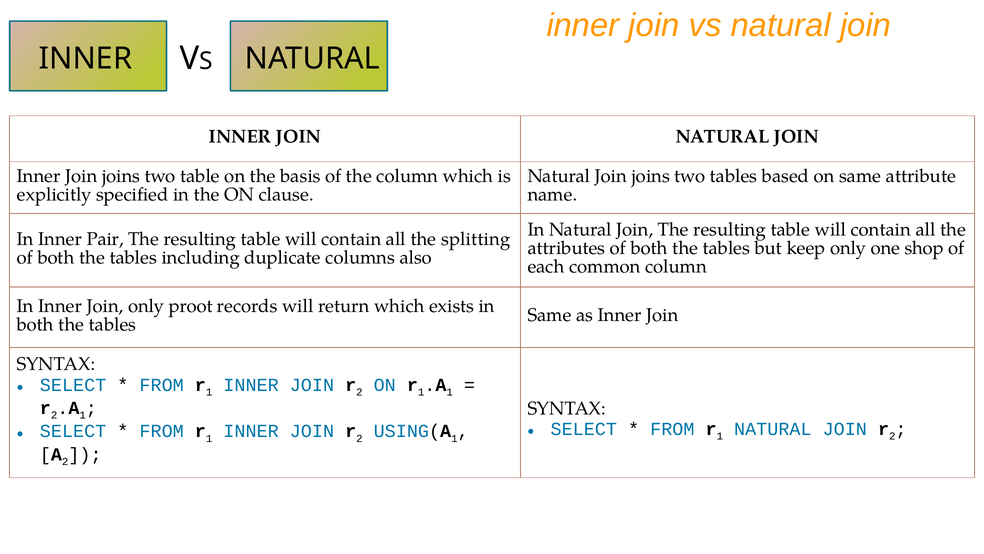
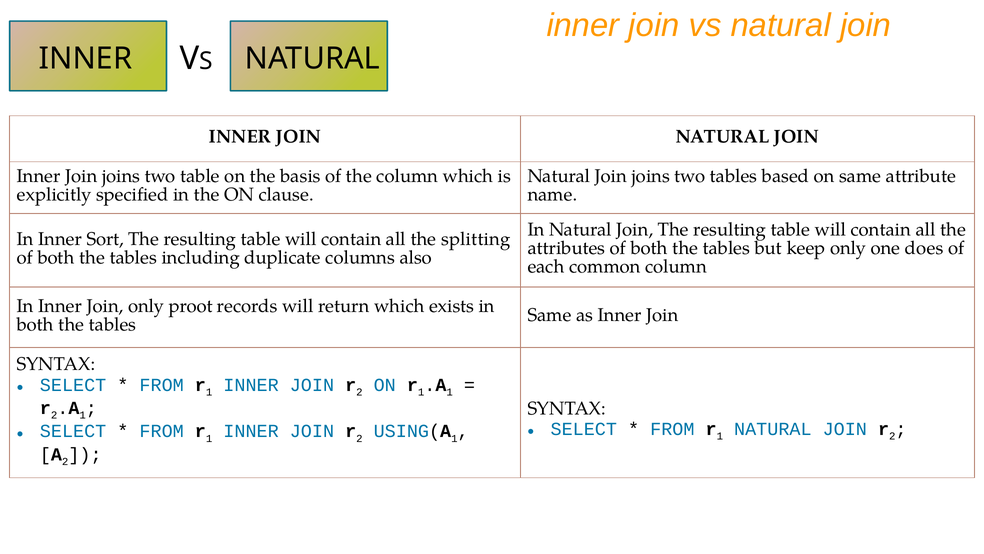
Pair: Pair -> Sort (105, 239)
shop: shop -> does (924, 248)
